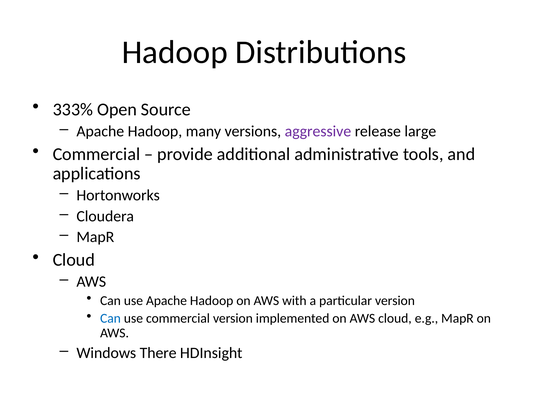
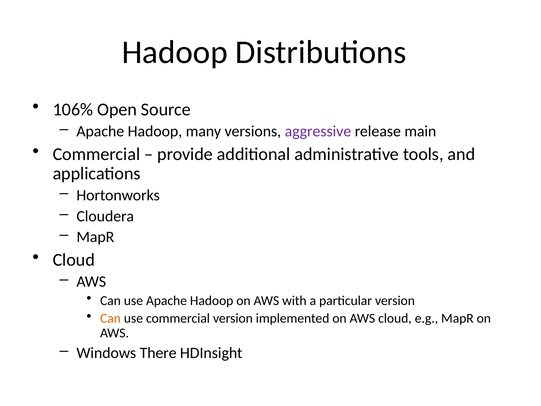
333%: 333% -> 106% (73, 109)
large: large -> main (420, 131)
Can colour: blue -> orange (110, 318)
